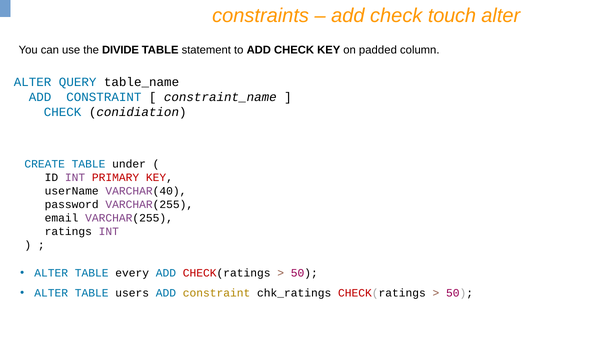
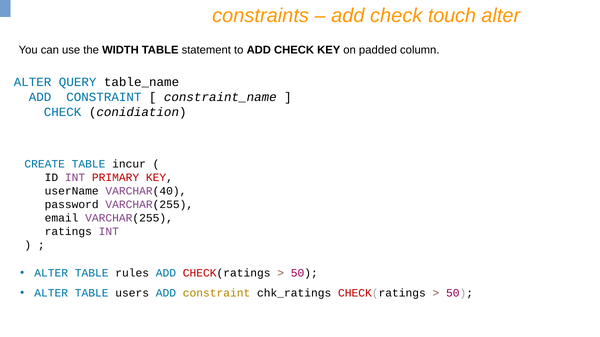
DIVIDE: DIVIDE -> WIDTH (120, 50)
under: under -> incur (129, 164)
every: every -> rules (132, 273)
